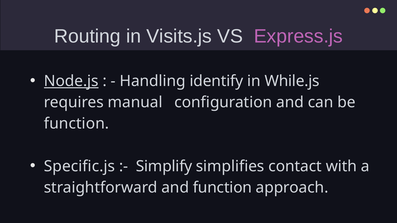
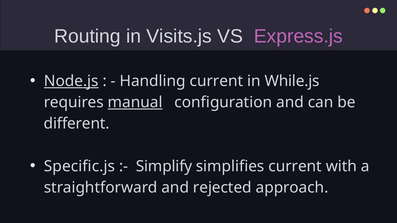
Handling identify: identify -> current (216, 81)
manual underline: none -> present (135, 103)
function: function -> different (77, 124)
simplifies contact: contact -> current (295, 166)
and function: function -> rejected (222, 188)
